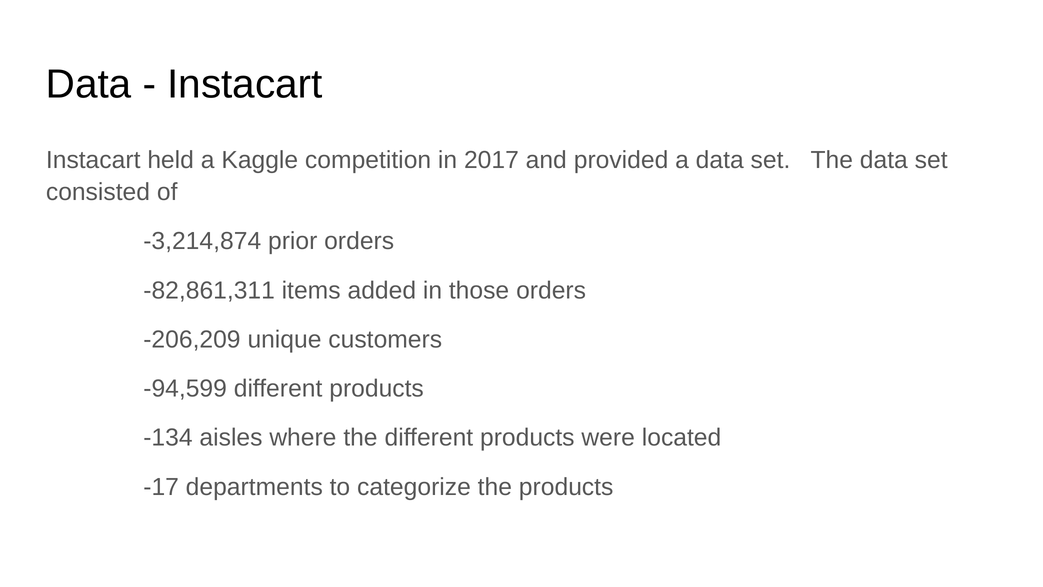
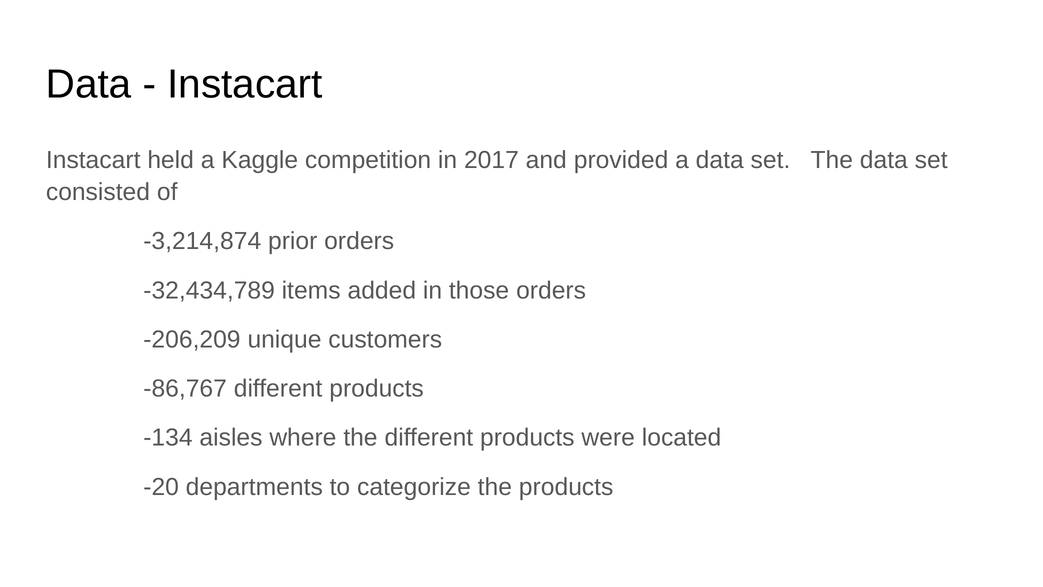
-82,861,311: -82,861,311 -> -32,434,789 (209, 290)
-94,599: -94,599 -> -86,767 (185, 388)
-17: -17 -> -20 (161, 487)
